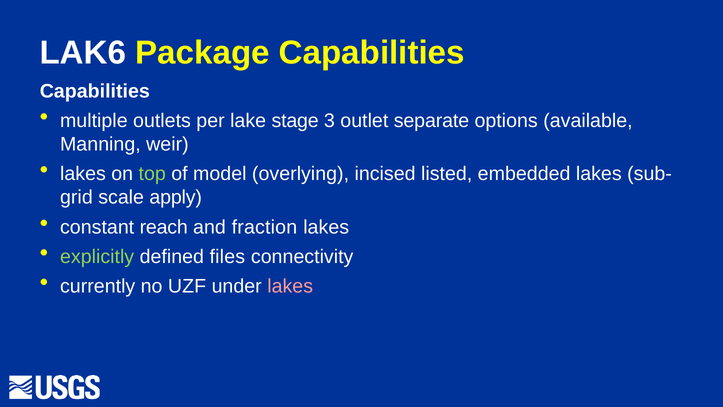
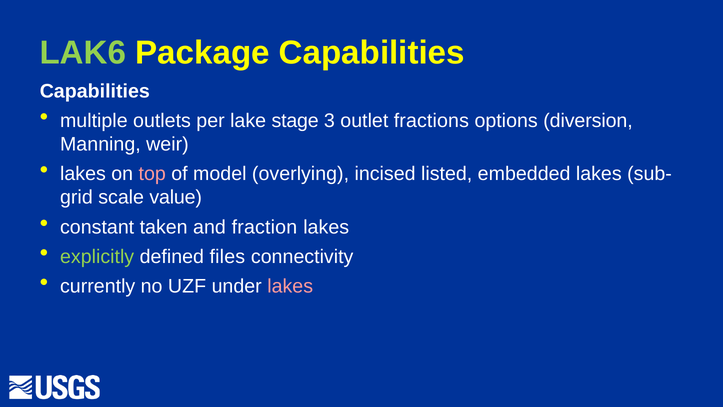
LAK6 colour: white -> light green (83, 53)
separate: separate -> fractions (431, 121)
available: available -> diversion (588, 121)
top colour: light green -> pink (152, 174)
apply: apply -> value (176, 197)
reach: reach -> taken (164, 227)
